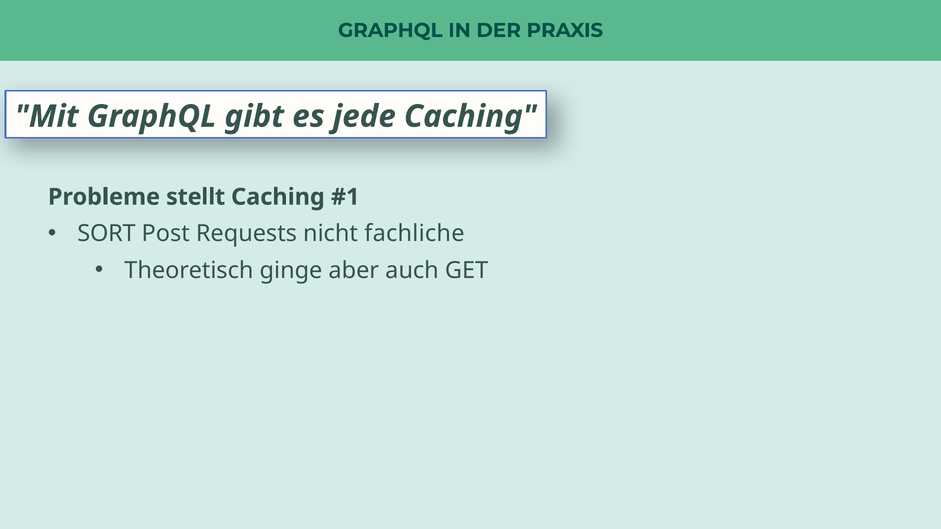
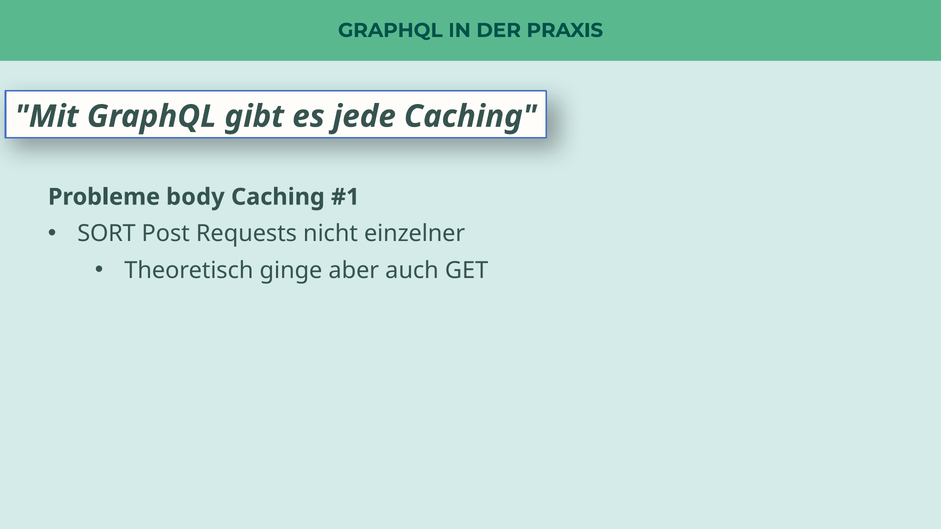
stellt: stellt -> body (195, 197)
fachliche: fachliche -> einzelner (415, 234)
